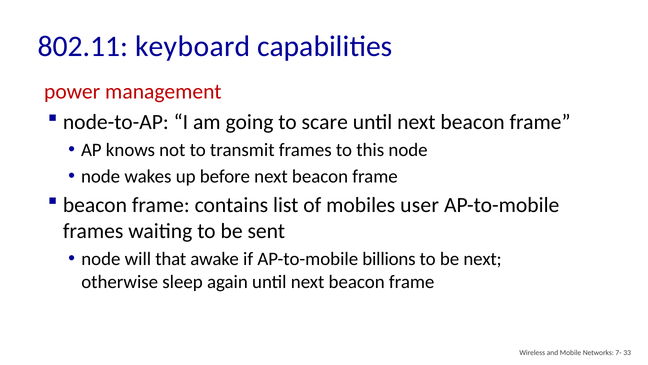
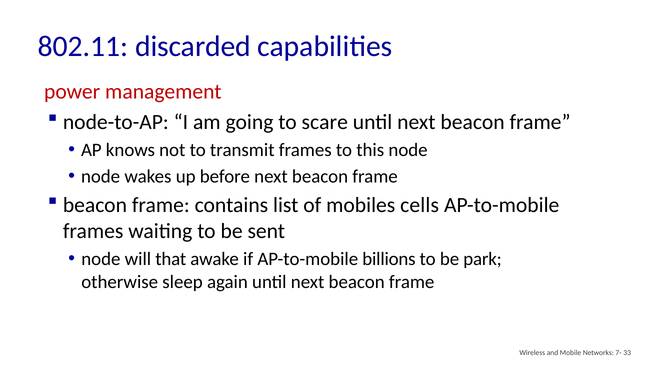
keyboard: keyboard -> discarded (193, 46)
user: user -> cells (420, 205)
be next: next -> park (482, 259)
